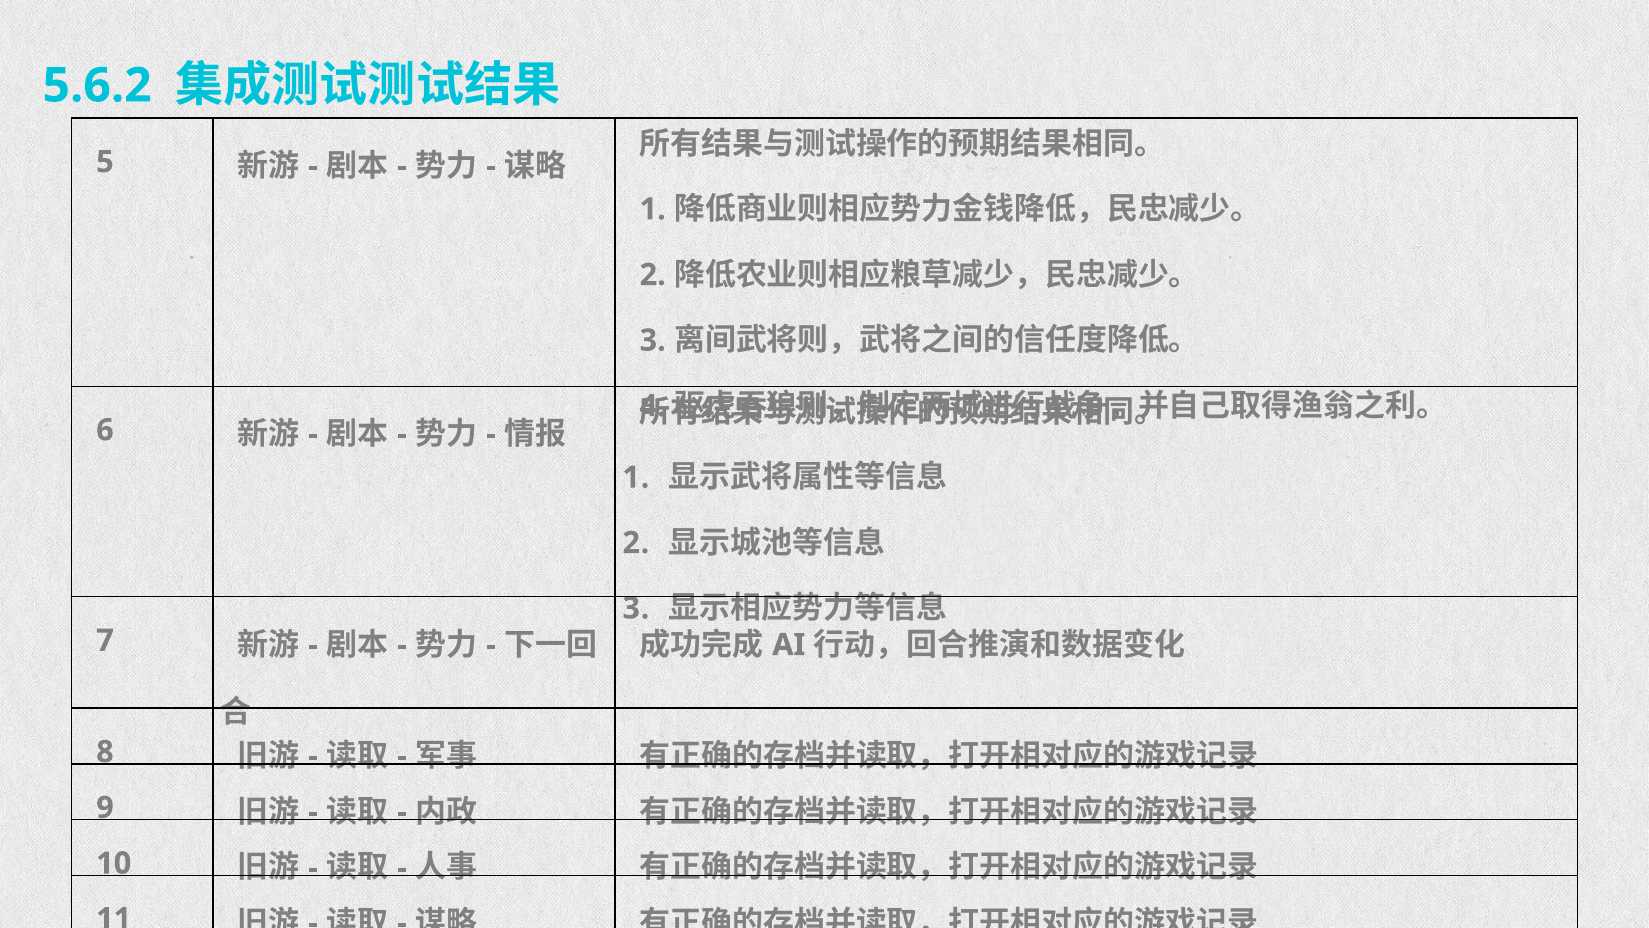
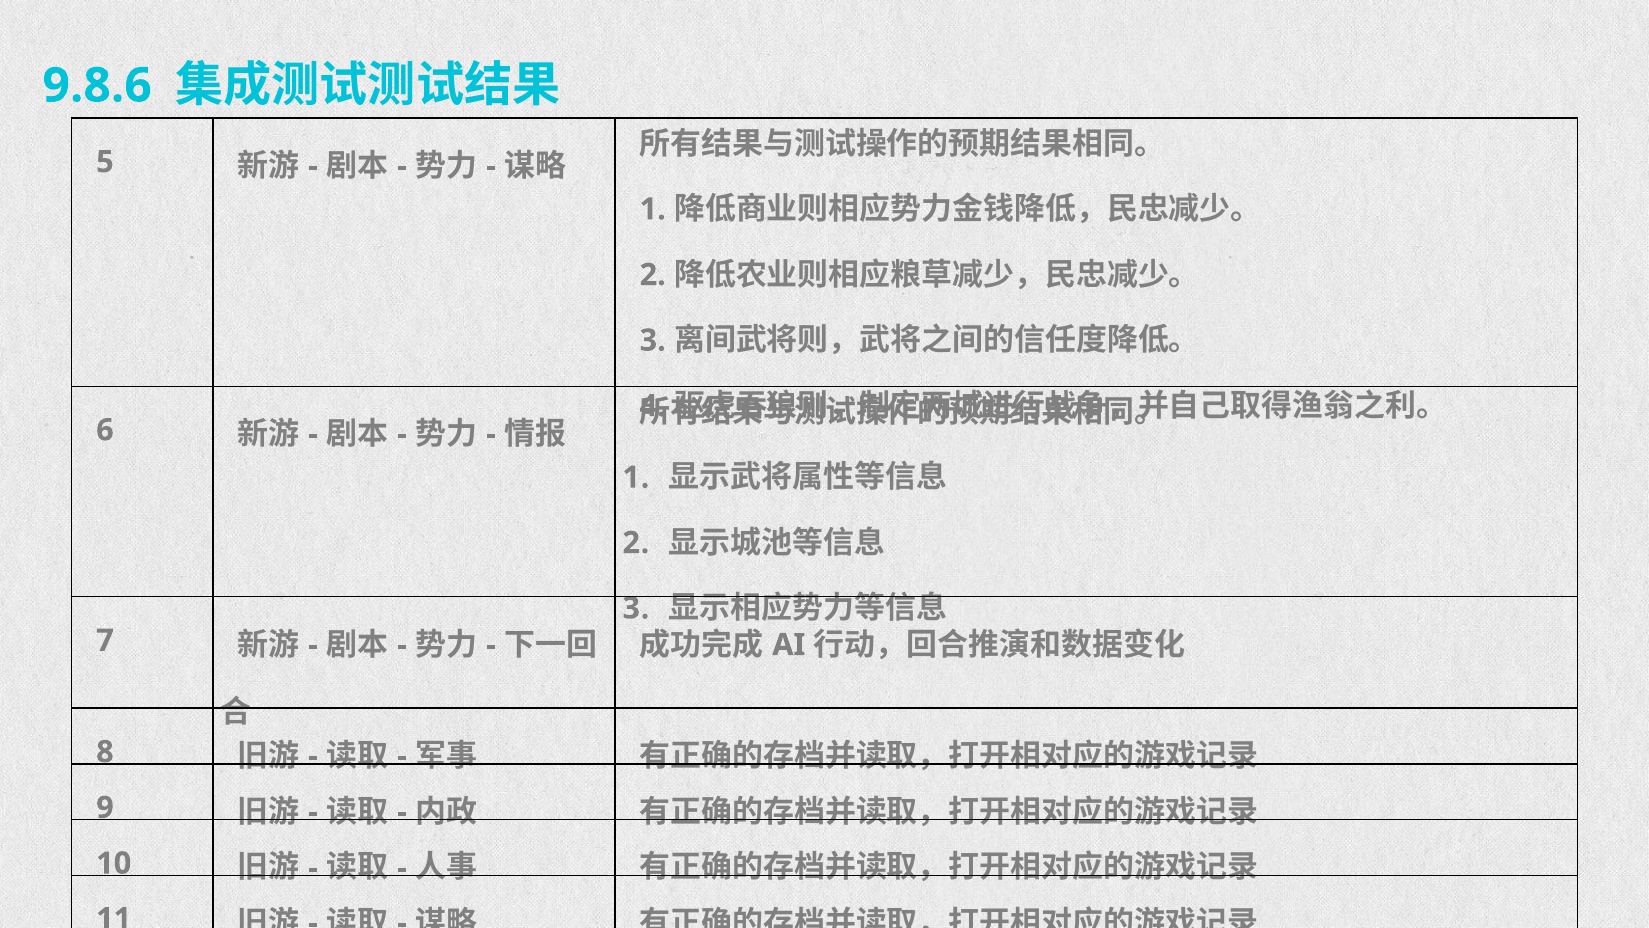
5.6.2: 5.6.2 -> 9.8.6 (97, 86)
